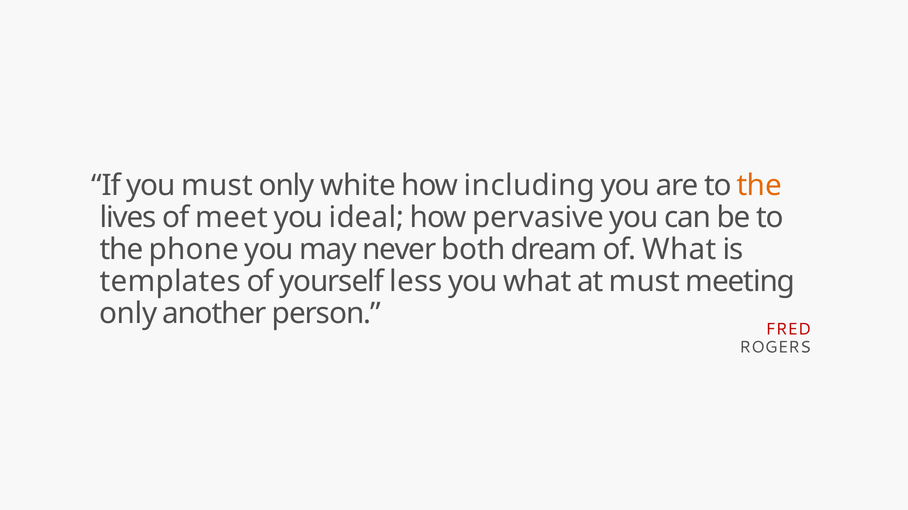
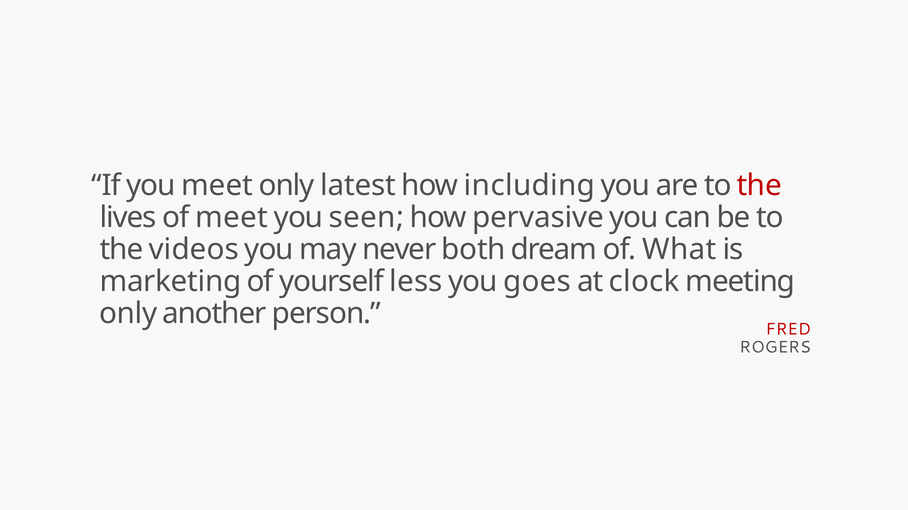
you must: must -> meet (217, 186)
white: white -> latest (358, 186)
the colour: orange -> red (759, 186)
ideal: ideal -> seen (366, 218)
phone: phone -> videos (194, 250)
templates: templates -> marketing (171, 282)
you what: what -> goes (537, 282)
at must: must -> clock (644, 282)
